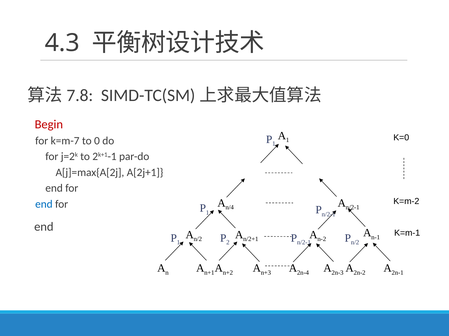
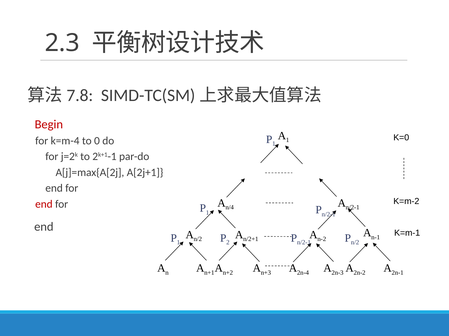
4.3: 4.3 -> 2.3 (62, 43)
k=m-7: k=m-7 -> k=m-4 (65, 141)
end colour: blue -> red (44, 205)
